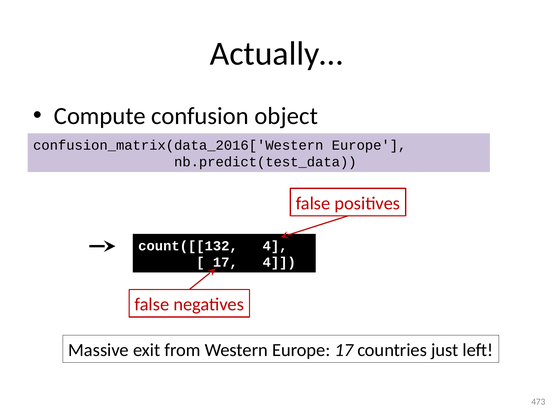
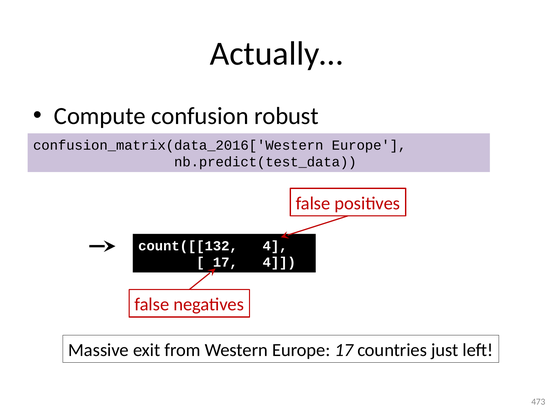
object: object -> robust (286, 116)
